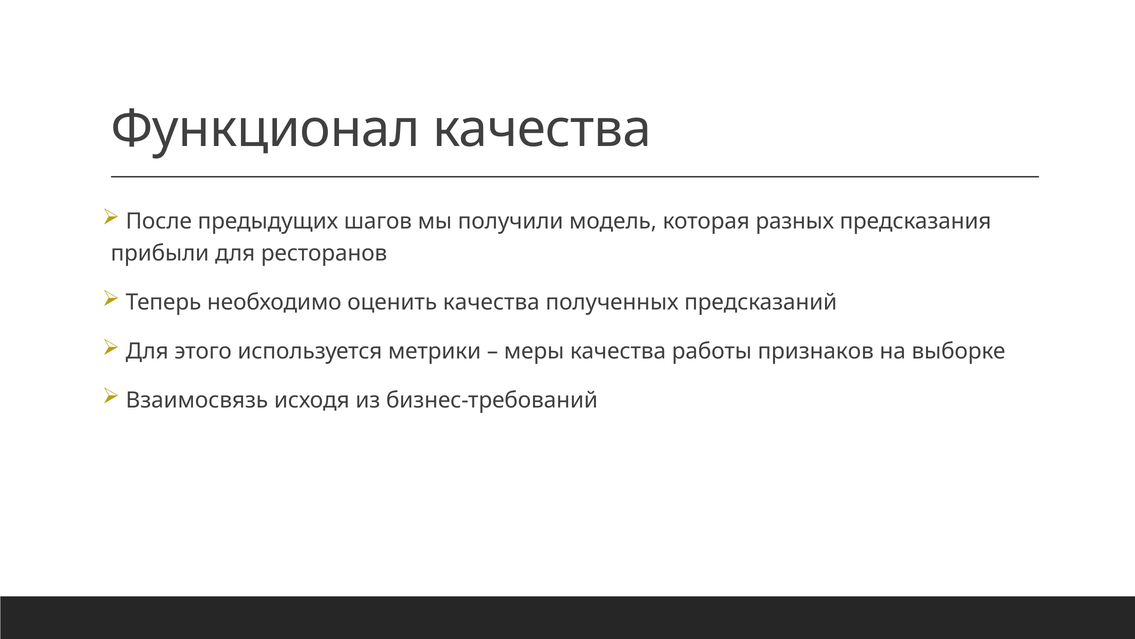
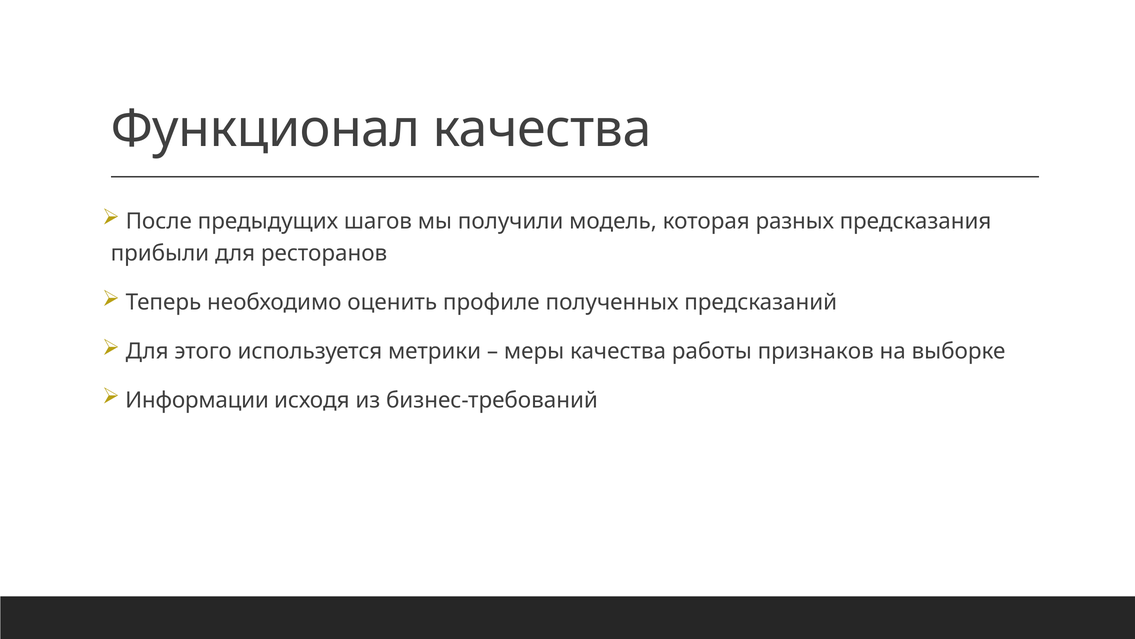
оценить качества: качества -> профиле (491, 302)
Взаимосвязь: Взаимосвязь -> Информации (197, 400)
